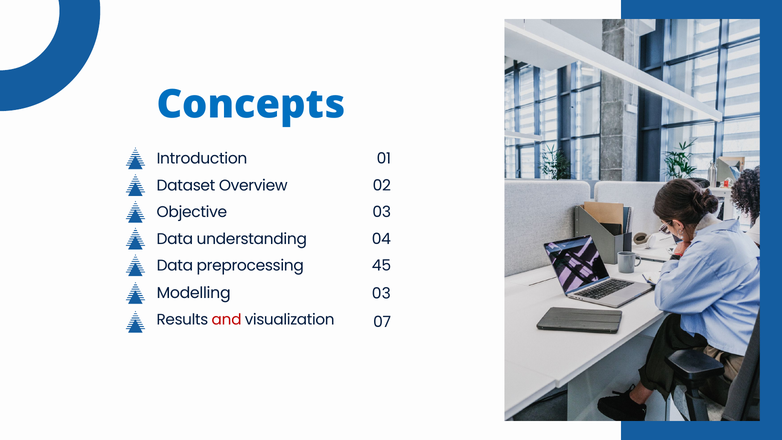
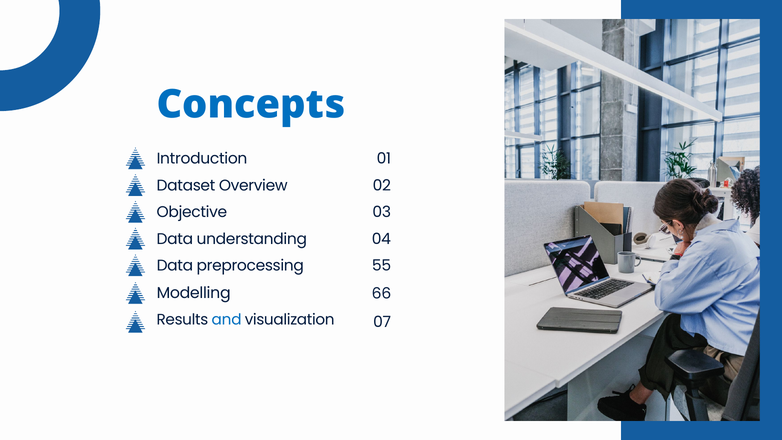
45: 45 -> 55 (382, 266)
Modelling 03: 03 -> 66 (381, 293)
and colour: red -> blue (227, 320)
